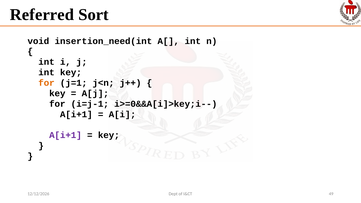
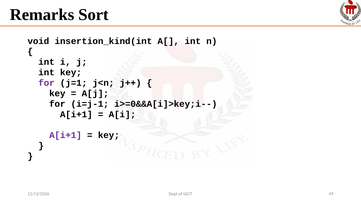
Referred: Referred -> Remarks (42, 15)
insertion_need(int: insertion_need(int -> insertion_kind(int (103, 41)
for colour: orange -> purple (46, 83)
